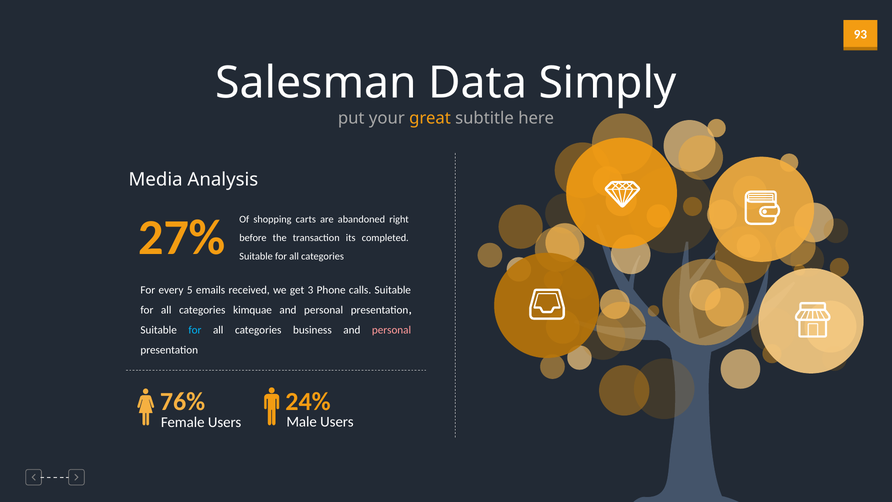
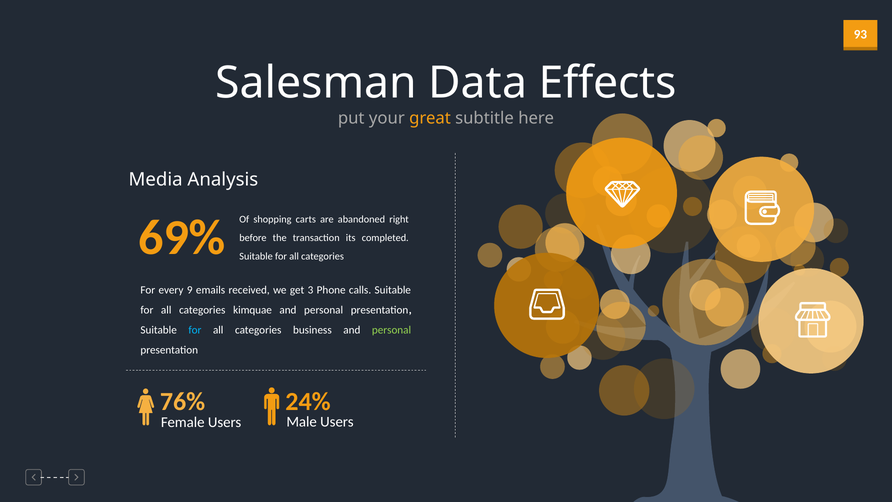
Simply: Simply -> Effects (608, 83)
27%: 27% -> 69% (182, 238)
5: 5 -> 9 (190, 290)
personal colour: pink -> light green (392, 330)
